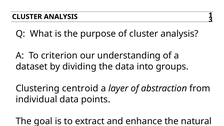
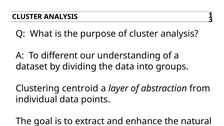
criterion: criterion -> different (59, 55)
